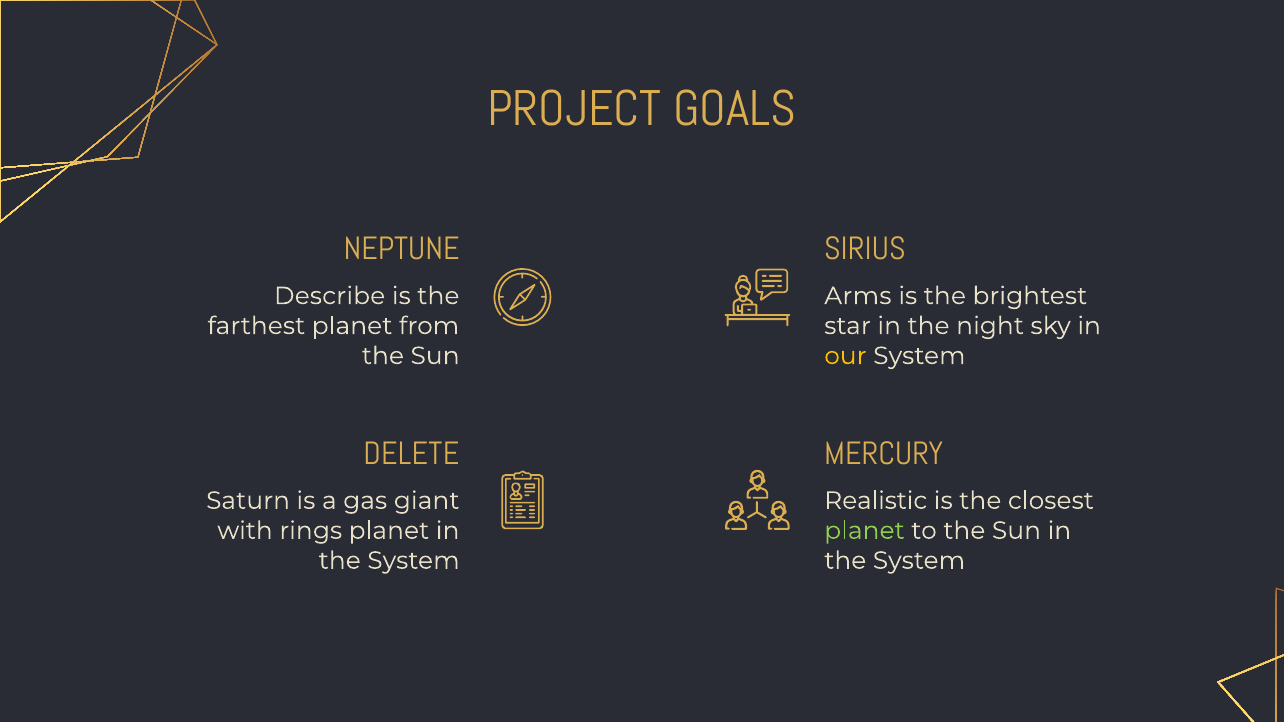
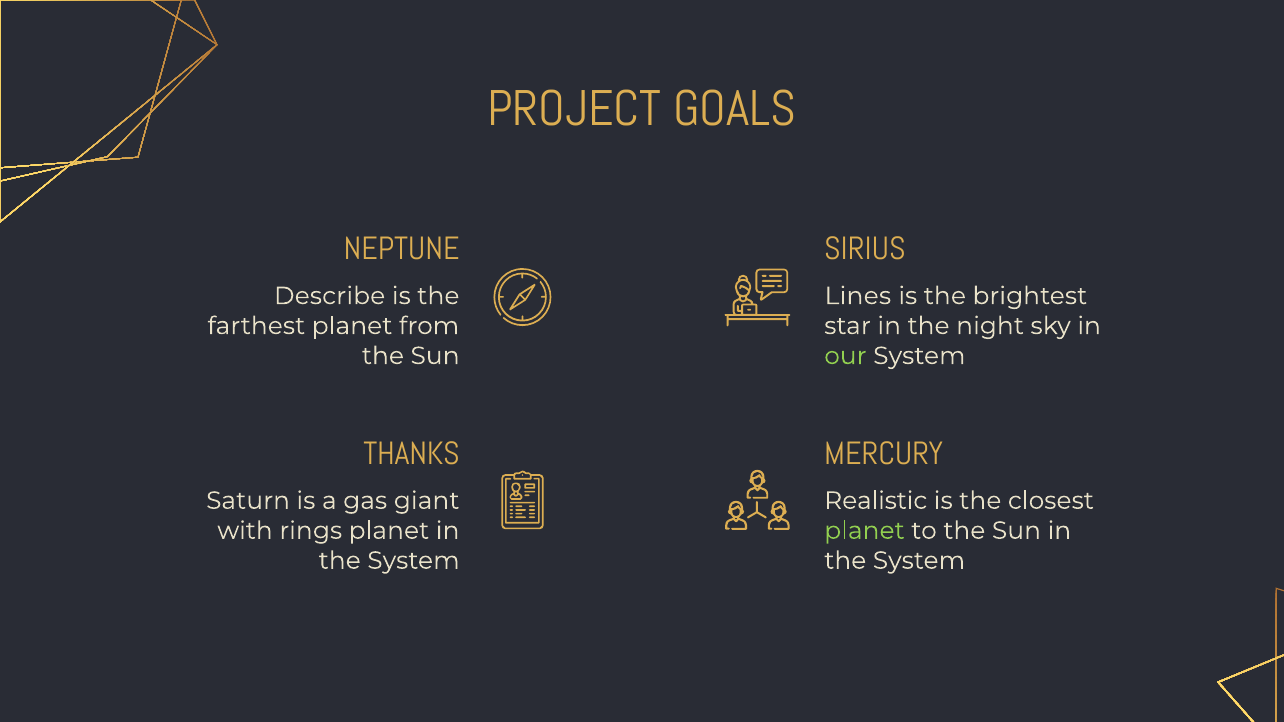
Arms: Arms -> Lines (858, 296)
our colour: yellow -> light green (845, 356)
DELETE: DELETE -> THANKS (412, 454)
